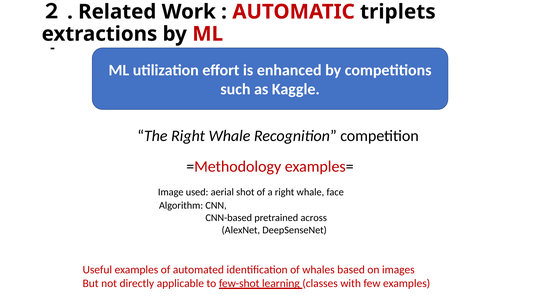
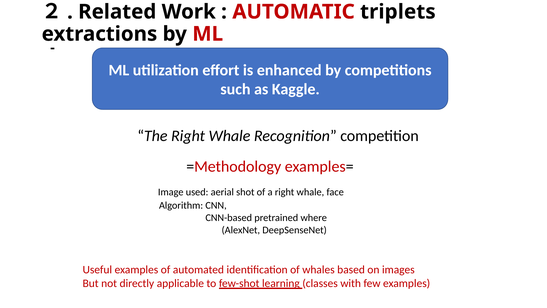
across: across -> where (314, 218)
